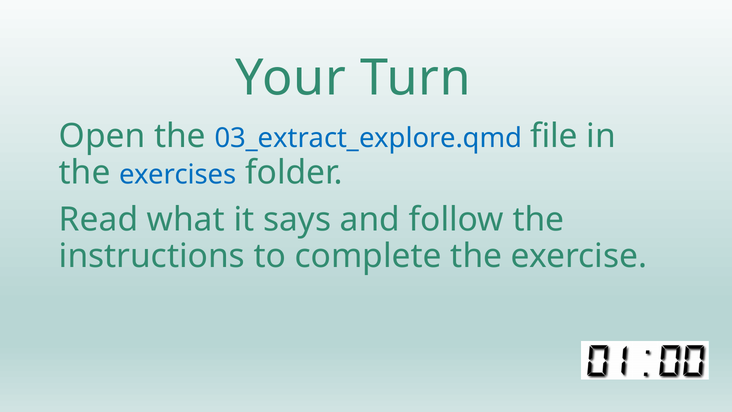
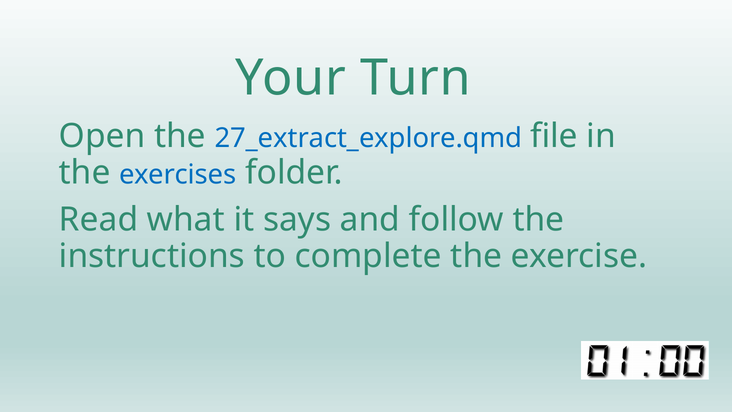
03_extract_explore.qmd: 03_extract_explore.qmd -> 27_extract_explore.qmd (368, 138)
